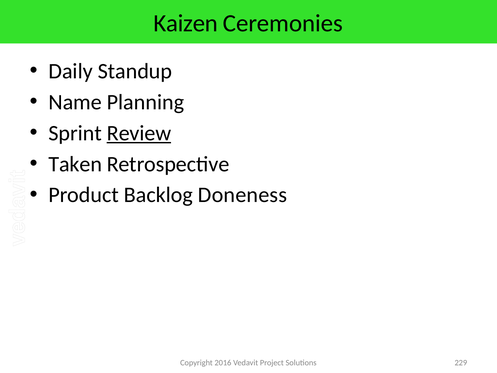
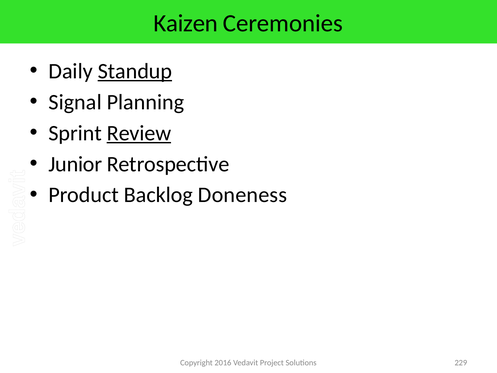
Standup underline: none -> present (135, 71)
Name: Name -> Signal (75, 102)
Taken: Taken -> Junior (75, 164)
